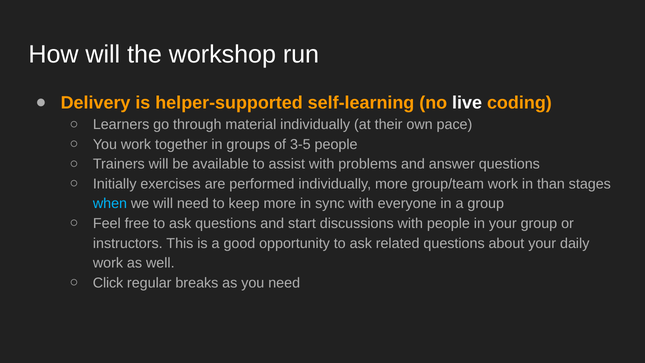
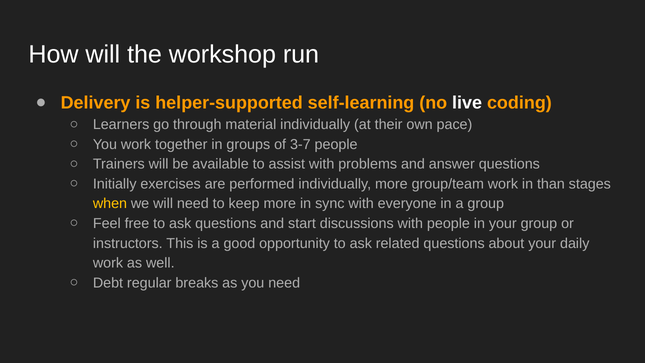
3-5: 3-5 -> 3-7 (300, 144)
when colour: light blue -> yellow (110, 204)
Click: Click -> Debt (108, 283)
